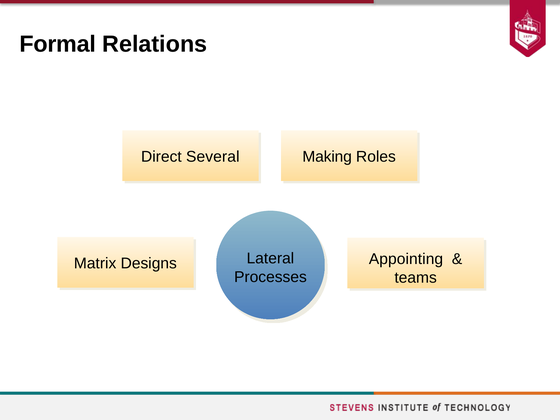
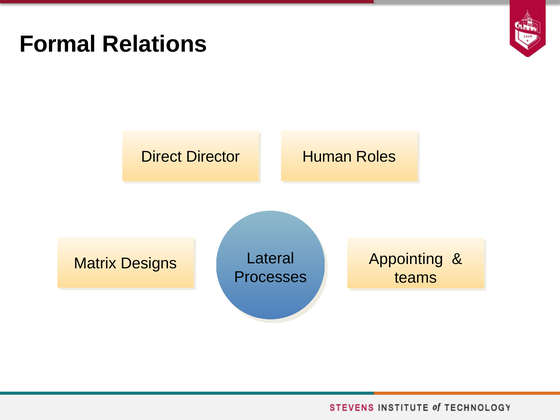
Several: Several -> Director (213, 157)
Making: Making -> Human (327, 157)
